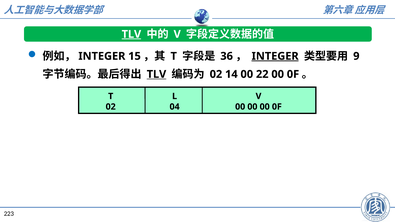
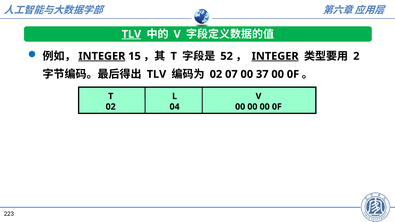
INTEGER underline: none -> present (102, 56)
36: 36 -> 52 (227, 56)
9: 9 -> 2 (356, 56)
TLV underline: present -> none (156, 74)
14: 14 -> 07 (231, 74)
22: 22 -> 37 (262, 74)
